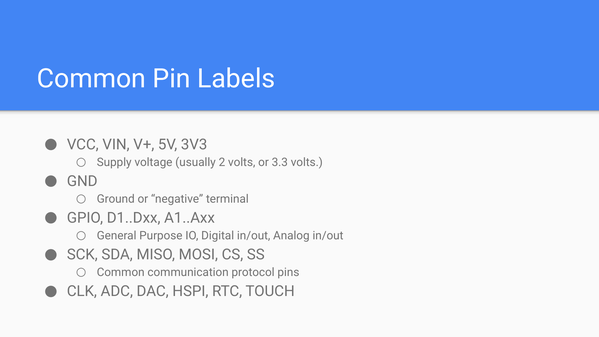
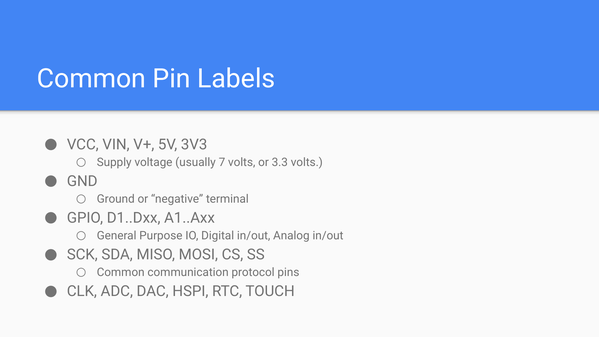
2: 2 -> 7 (222, 162)
